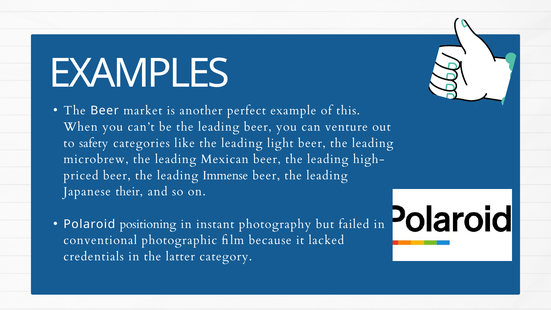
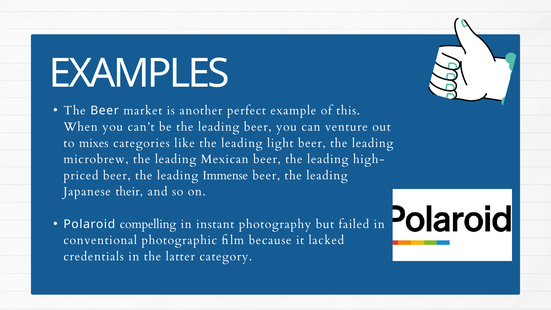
safety: safety -> mixes (94, 143)
positioning: positioning -> compelling (148, 224)
